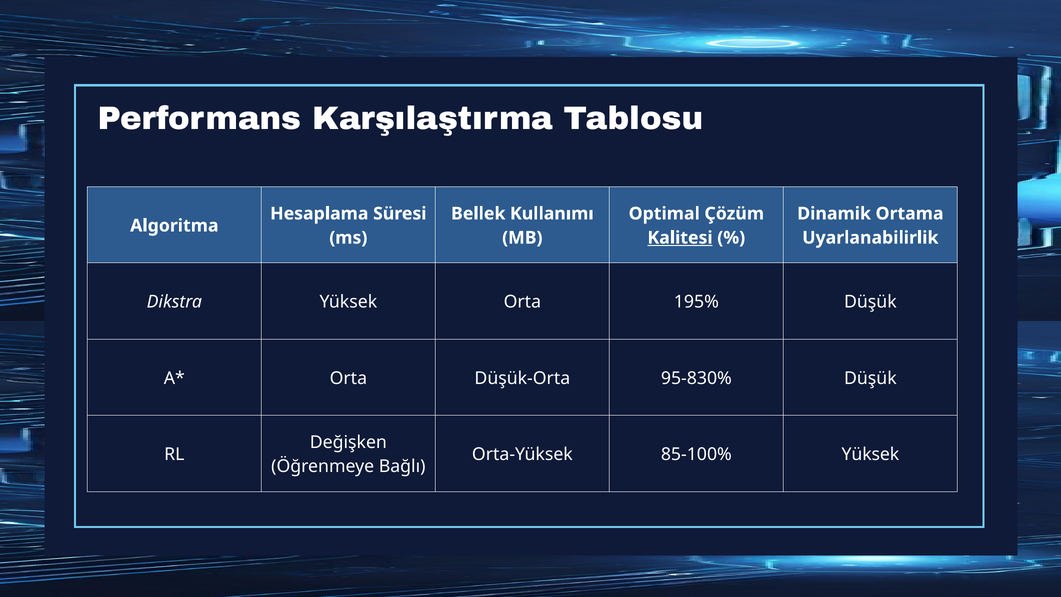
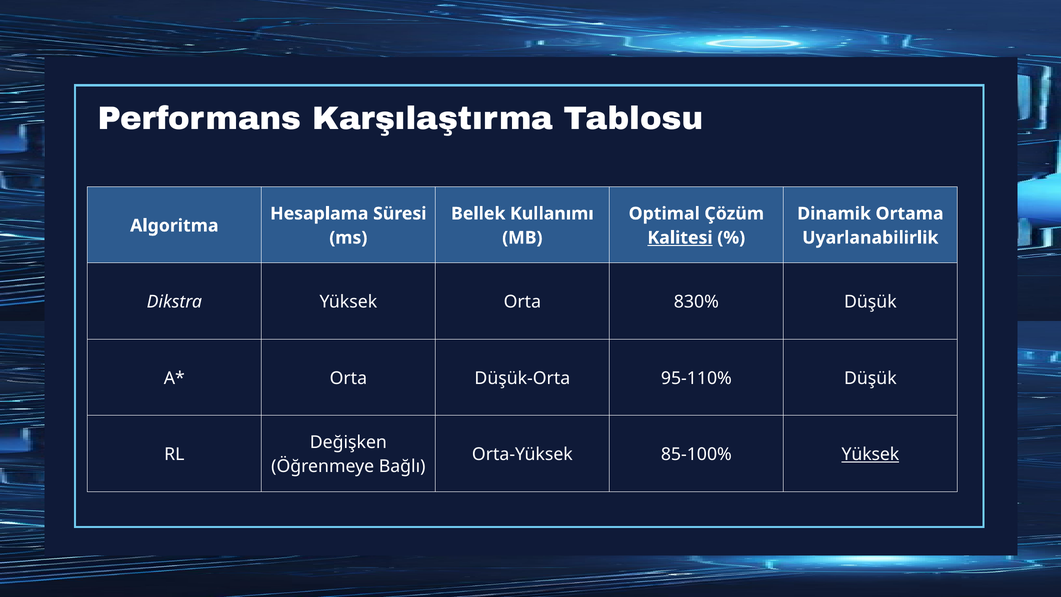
195%: 195% -> 830% (696, 302)
95-830%: 95-830% -> 95-110% (696, 378)
Yüksek underline: none -> present (870, 454)
